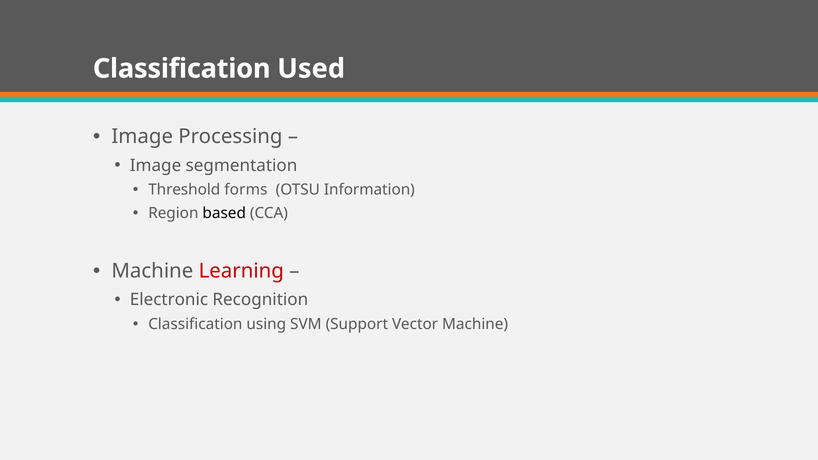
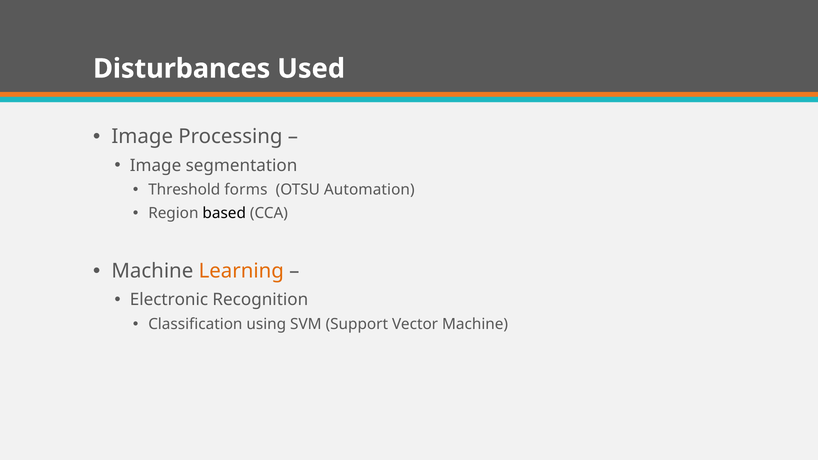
Classification: Classification -> Disturbances (182, 69)
Information: Information -> Automation (369, 190)
Learning colour: red -> orange (241, 271)
